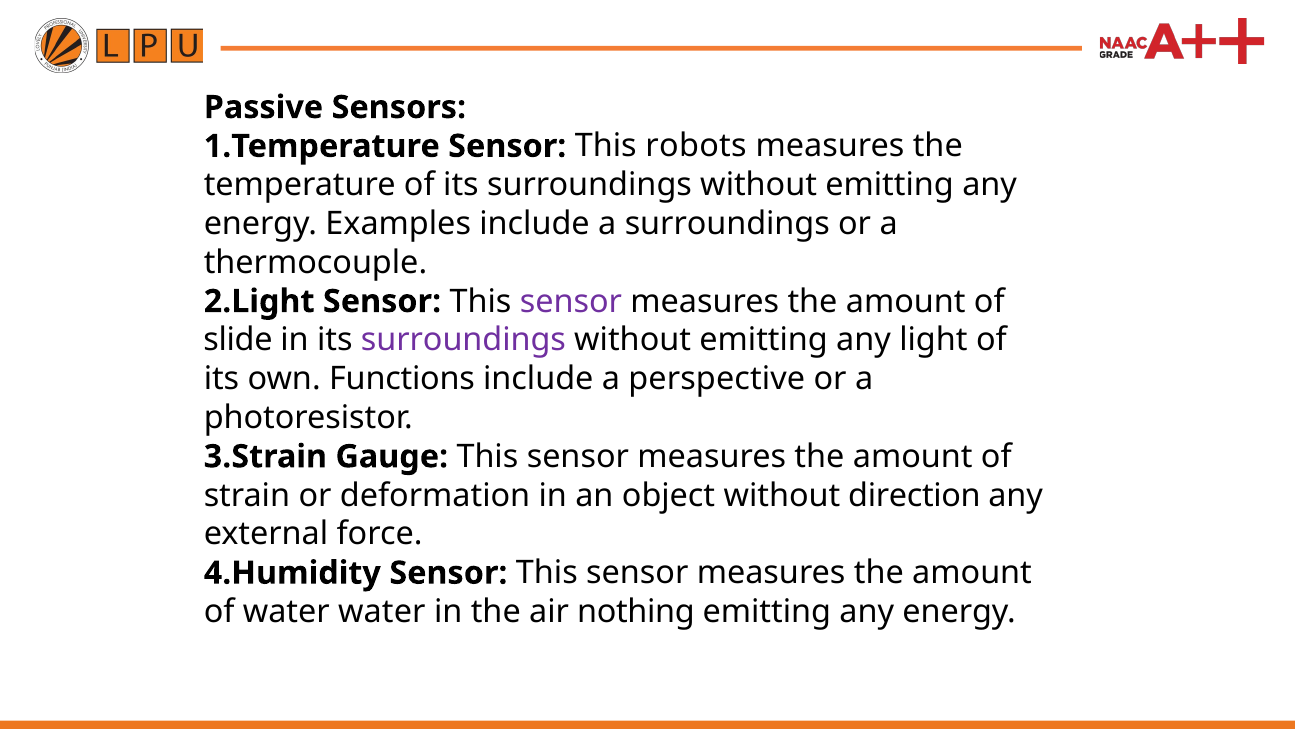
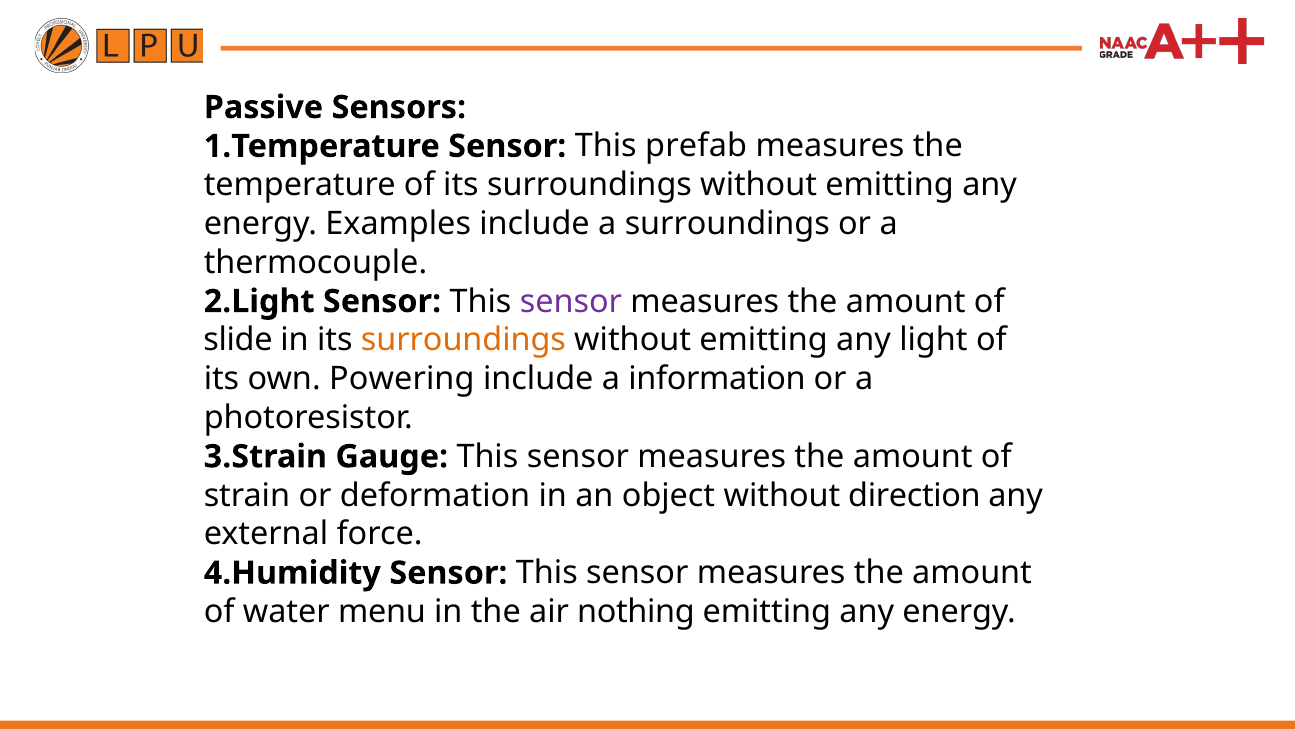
robots: robots -> prefab (696, 146)
surroundings colour: purple -> orange (463, 340)
Functions: Functions -> Powering (402, 379)
perspective: perspective -> information (717, 379)
water water: water -> menu (382, 611)
